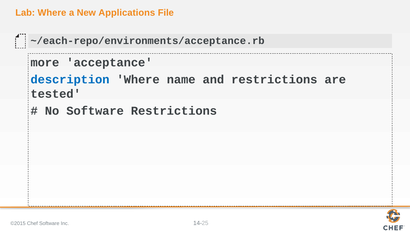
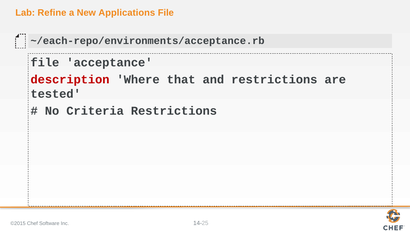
Lab Where: Where -> Refine (52, 13)
more: more -> file (45, 62)
description colour: blue -> red (70, 79)
name: name -> that (181, 79)
No Software: Software -> Criteria (95, 111)
